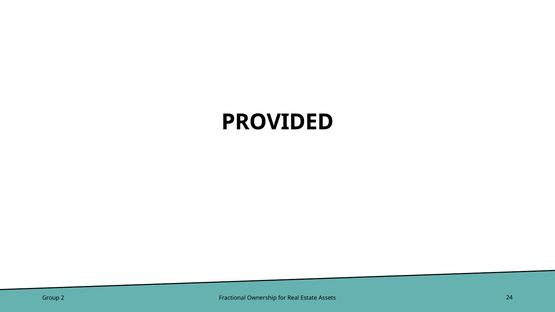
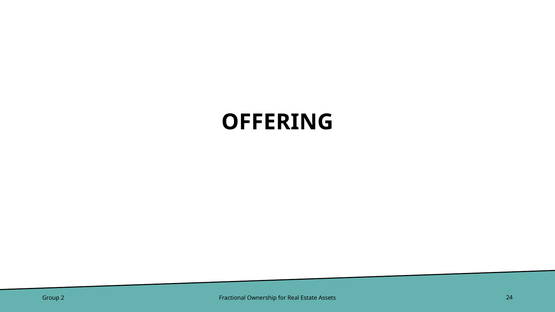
PROVIDED: PROVIDED -> OFFERING (277, 122)
